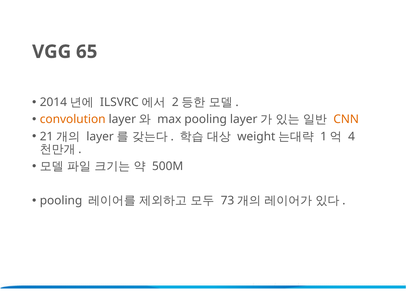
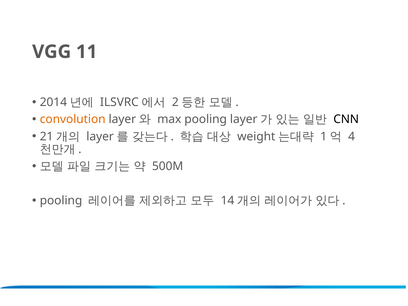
65: 65 -> 11 (87, 52)
CNN colour: orange -> black (346, 119)
73: 73 -> 14 (227, 201)
